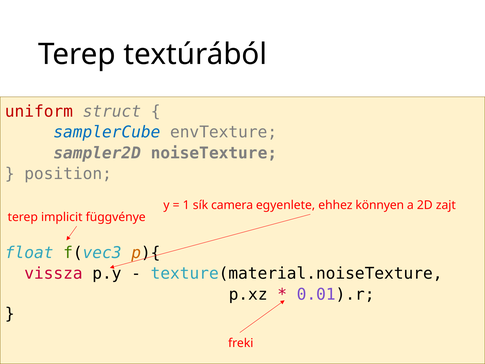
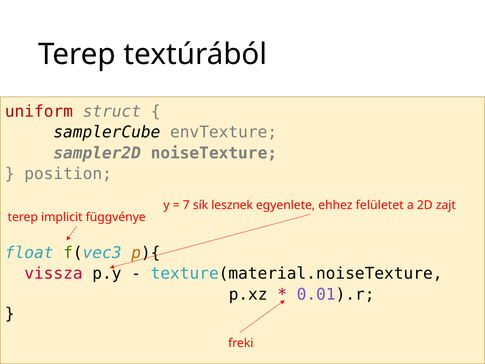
samplerCube colour: blue -> black (107, 132)
1: 1 -> 7 (186, 205)
camera: camera -> lesznek (232, 205)
könnyen: könnyen -> felületet (380, 205)
